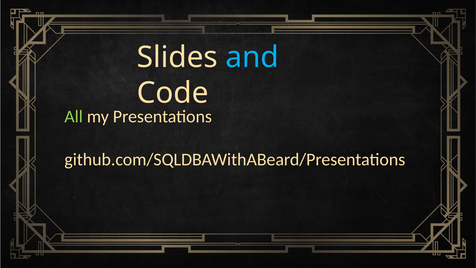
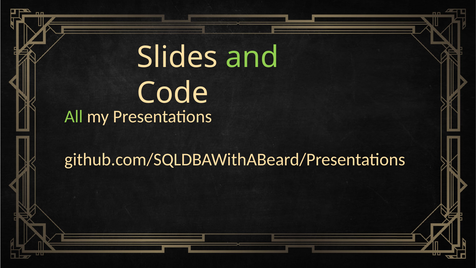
and colour: light blue -> light green (252, 57)
